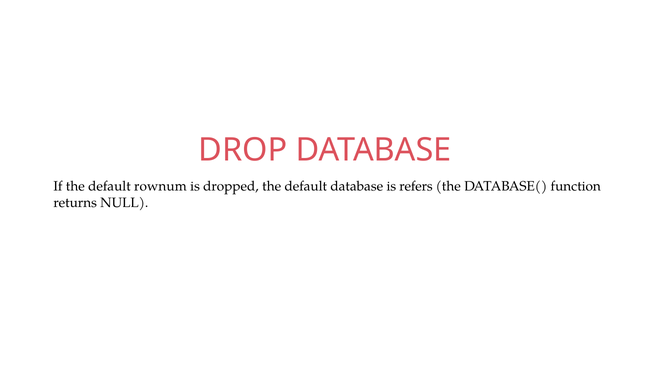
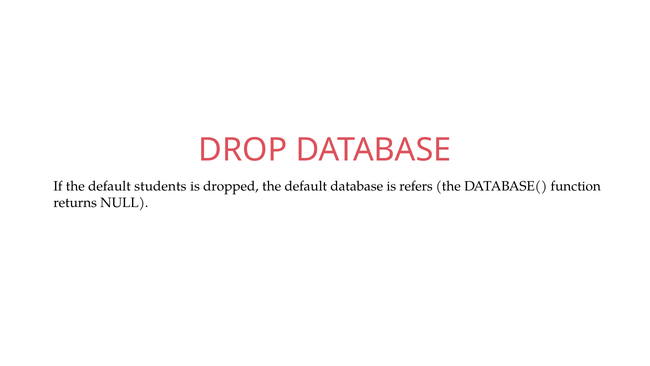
rownum: rownum -> students (160, 186)
